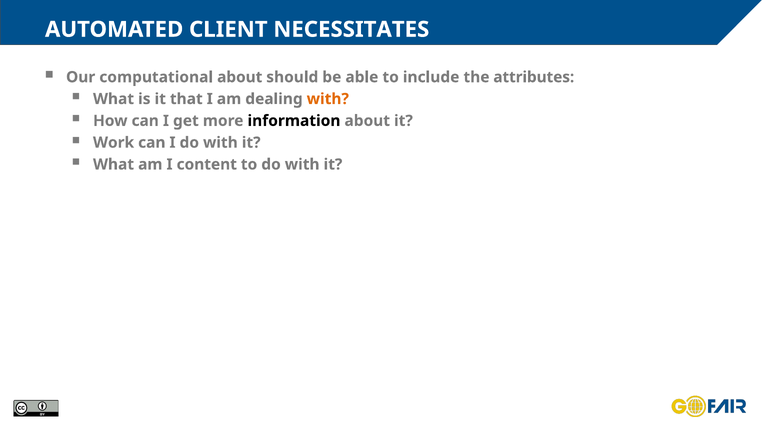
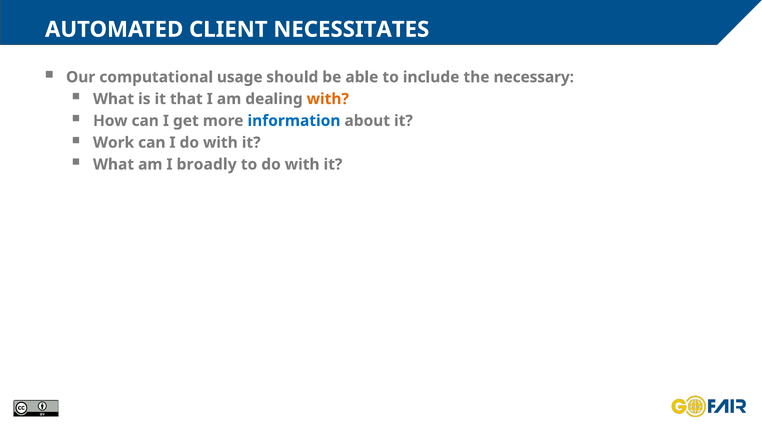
computational about: about -> usage (240, 77)
attributes: attributes -> necessary (534, 77)
information colour: black -> blue (294, 121)
content: content -> broadly (207, 164)
